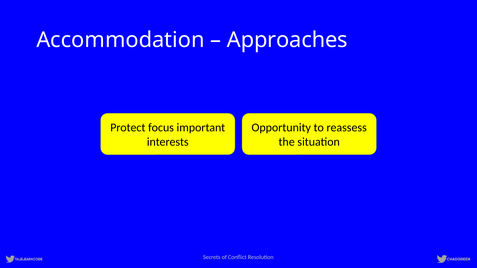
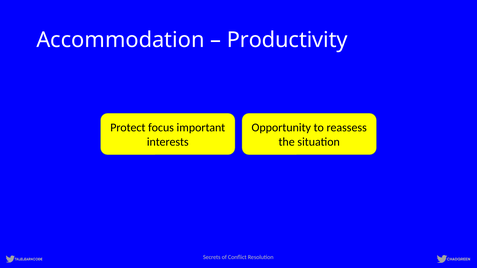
Approaches: Approaches -> Productivity (287, 40)
